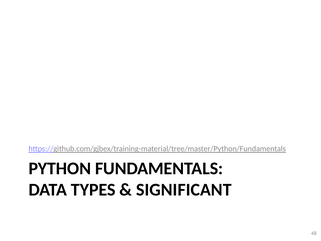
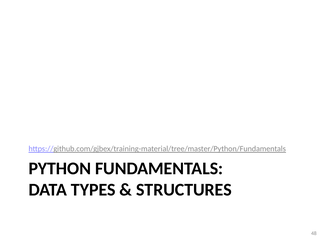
SIGNIFICANT: SIGNIFICANT -> STRUCTURES (184, 190)
